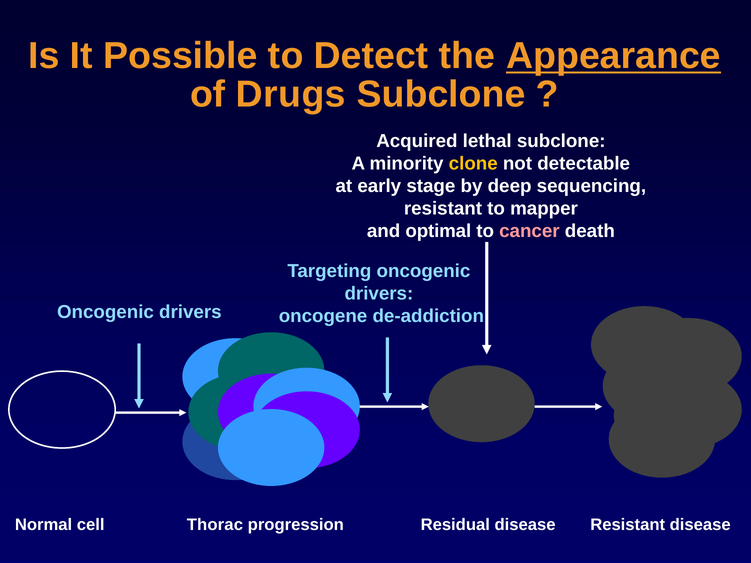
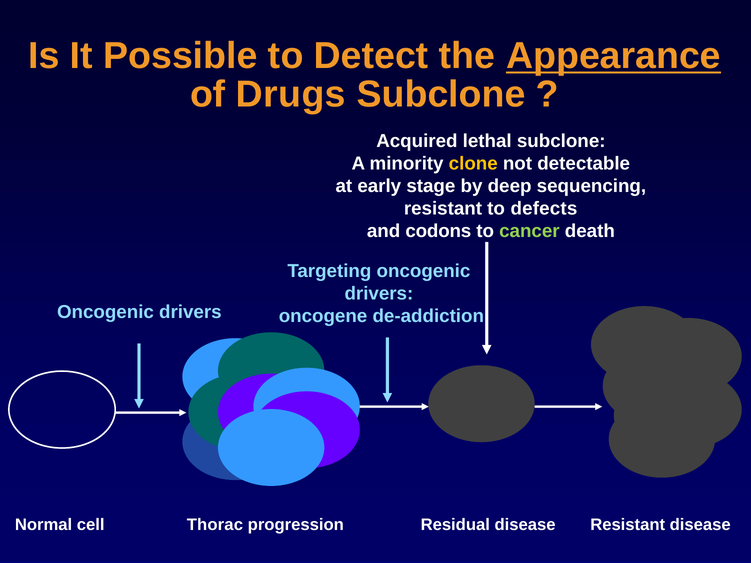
mapper: mapper -> defects (544, 209)
optimal: optimal -> codons (438, 231)
cancer colour: pink -> light green (529, 231)
